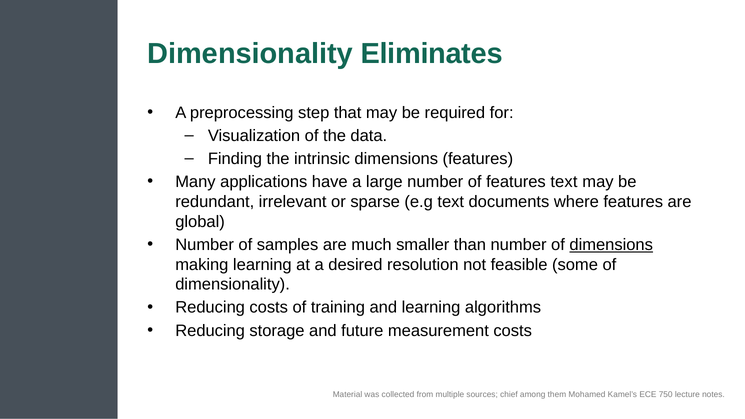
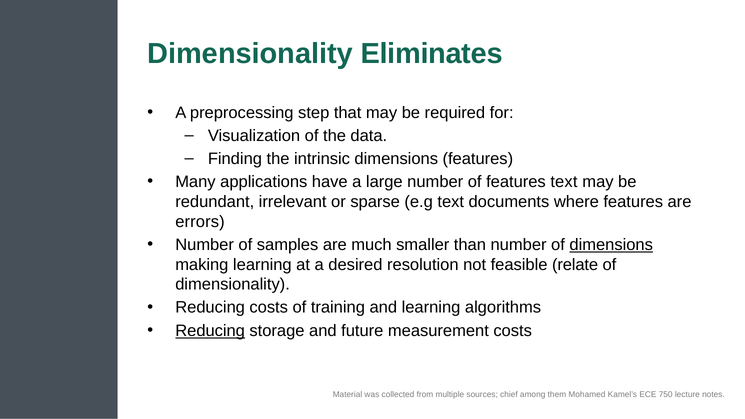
global: global -> errors (200, 222)
some: some -> relate (575, 265)
Reducing underline: none -> present (210, 331)
